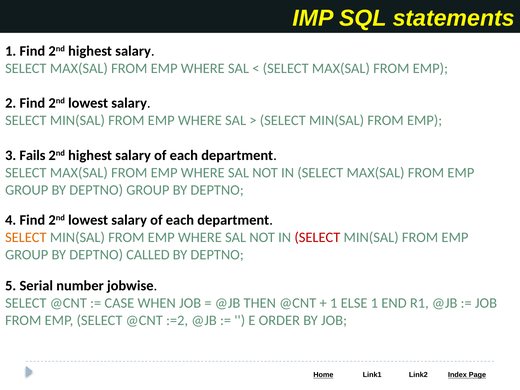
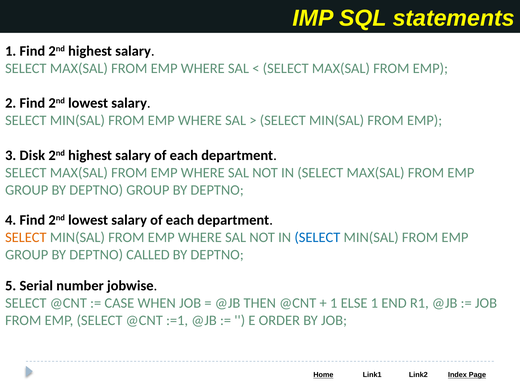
Fails: Fails -> Disk (32, 155)
SELECT colour: red -> blue (317, 237)
:=2: :=2 -> :=1 (177, 320)
